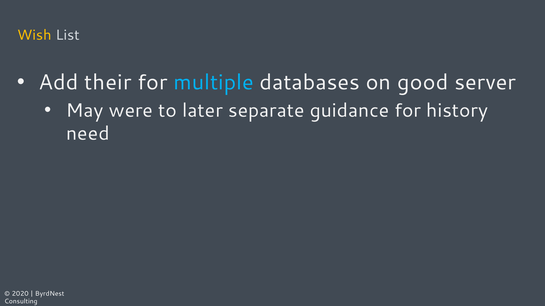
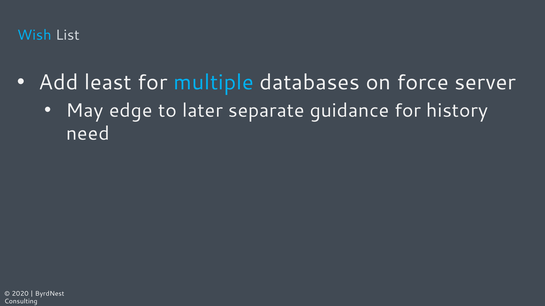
Wish colour: yellow -> light blue (34, 35)
their: their -> least (108, 83)
good: good -> force (423, 83)
were: were -> edge (131, 111)
